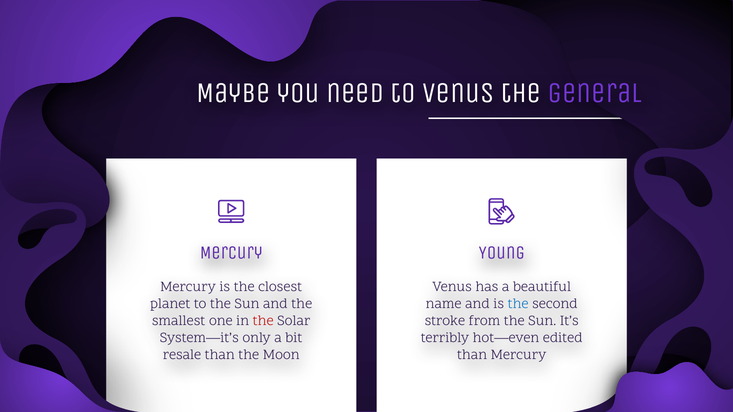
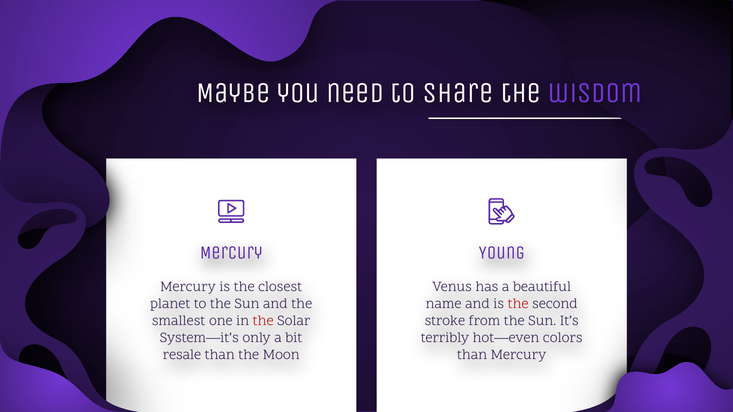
to venus: venus -> share (458, 93)
general: general -> wisdom (595, 93)
the colour: blue -> red (518, 304)
edited: edited -> colors (563, 338)
